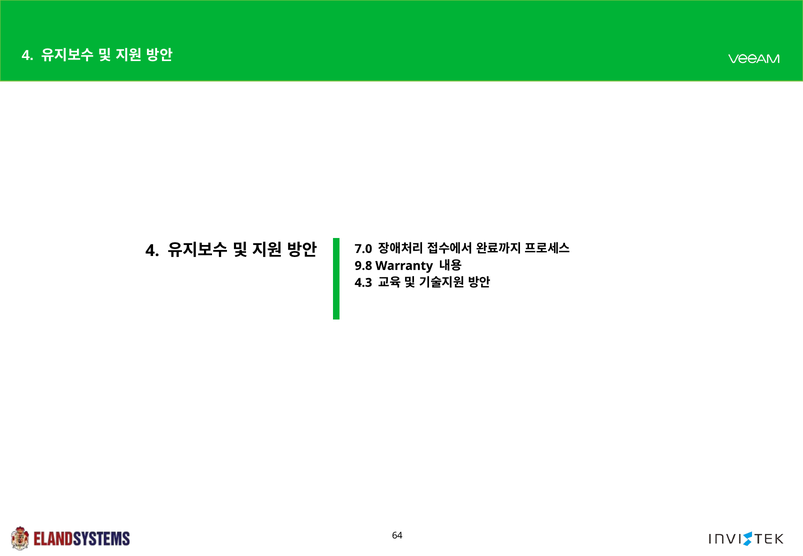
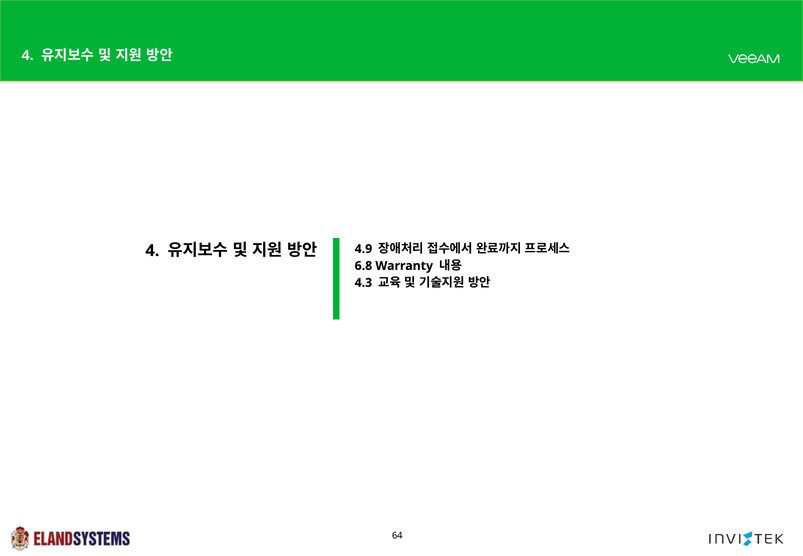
7.0: 7.0 -> 4.9 (363, 249)
9.8: 9.8 -> 6.8 (363, 266)
